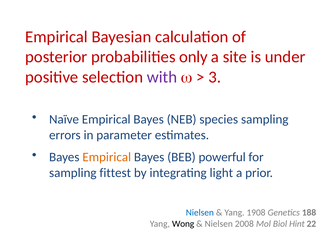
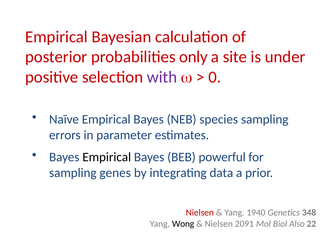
3: 3 -> 0 (215, 77)
Empirical colour: orange -> black (107, 157)
fittest: fittest -> genes (115, 173)
light: light -> data (221, 173)
Nielsen colour: blue -> red (200, 213)
1908: 1908 -> 1940 (256, 213)
188: 188 -> 348 (309, 213)
2008: 2008 -> 2091 (244, 224)
Hint: Hint -> Also (297, 224)
